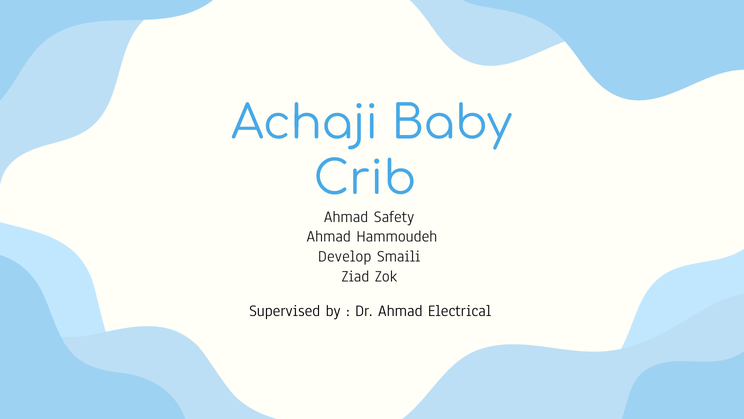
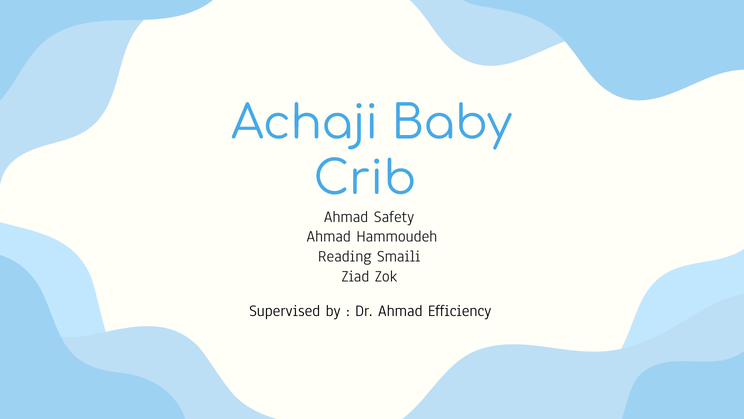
Develop: Develop -> Reading (345, 256)
Electrical: Electrical -> Efficiency (460, 311)
